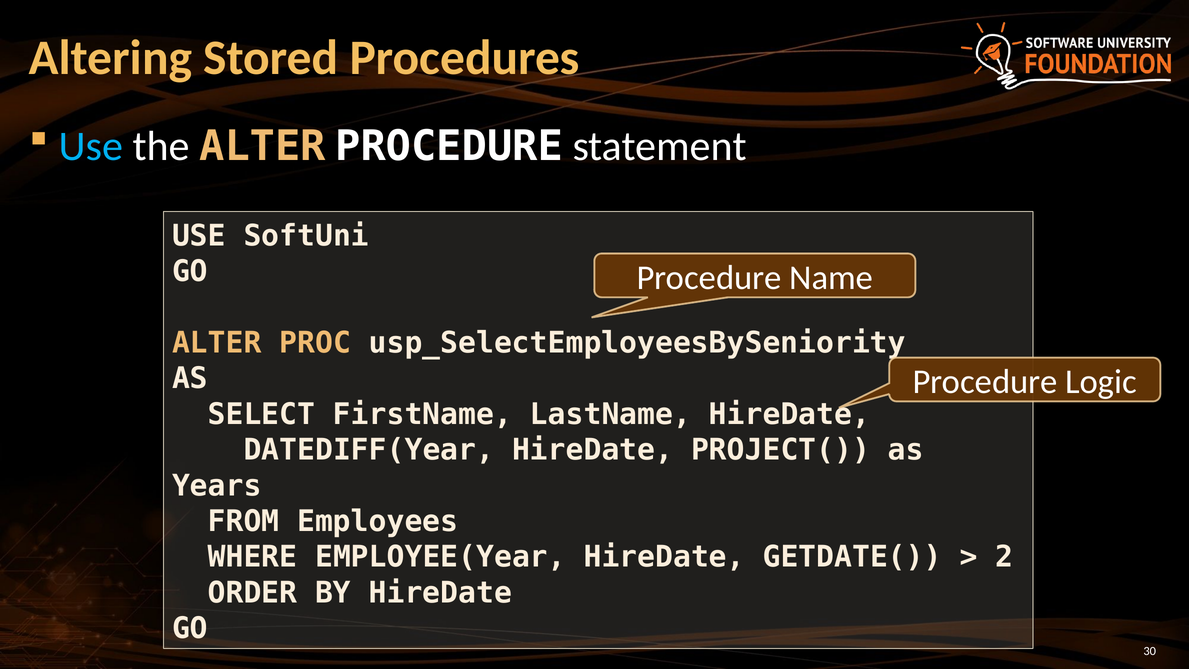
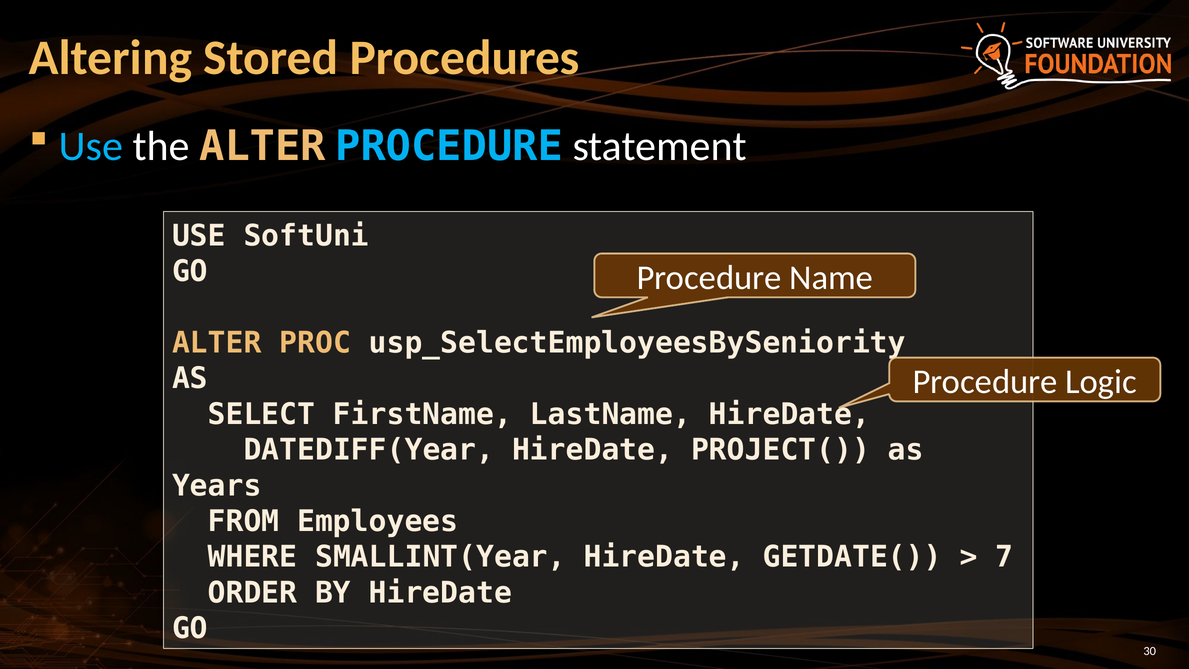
PROCEDURE colour: white -> light blue (449, 147)
EMPLOYEE(Year: EMPLOYEE(Year -> SMALLINT(Year (440, 557)
2: 2 -> 7 (1004, 557)
